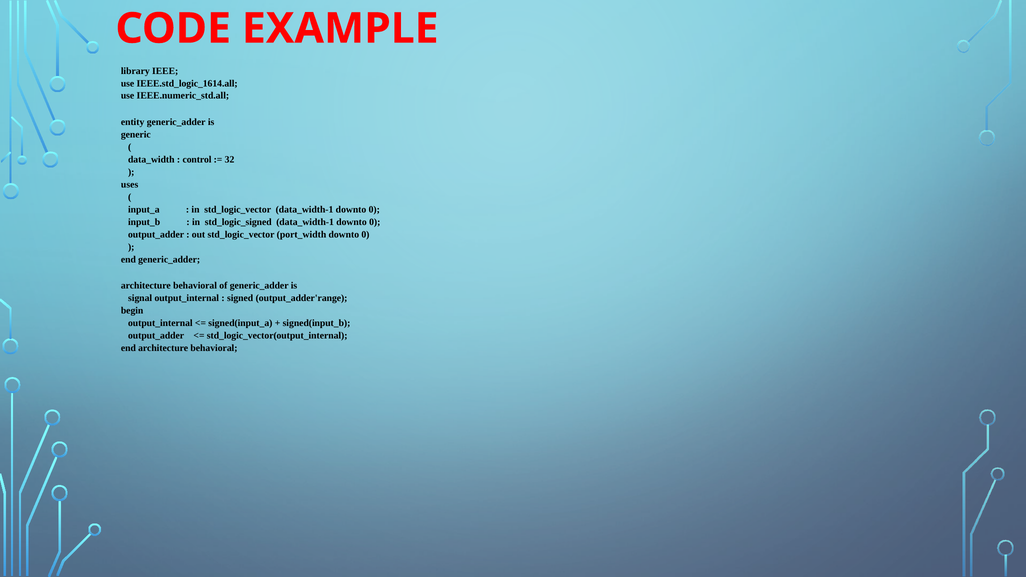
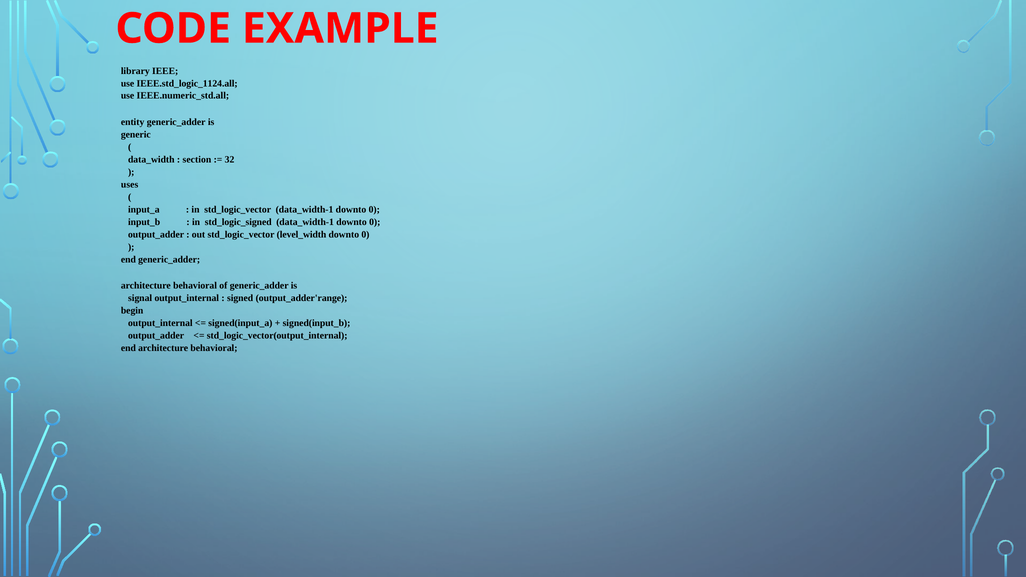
IEEE.std_logic_1614.all: IEEE.std_logic_1614.all -> IEEE.std_logic_1124.all (187, 83)
control: control -> section (197, 160)
port_width: port_width -> level_width (302, 235)
